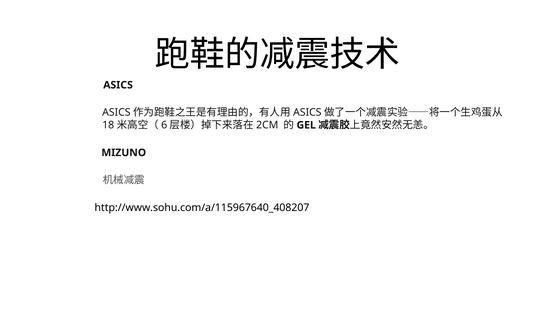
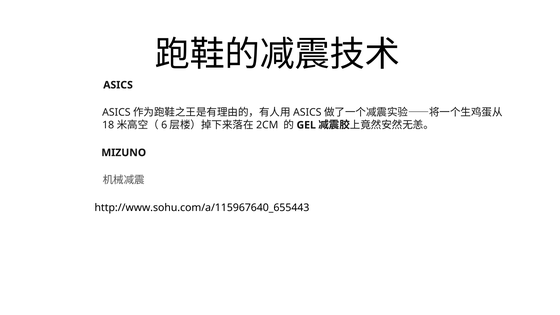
http://www.sohu.com/a/115967640_408207: http://www.sohu.com/a/115967640_408207 -> http://www.sohu.com/a/115967640_655443 (202, 208)
